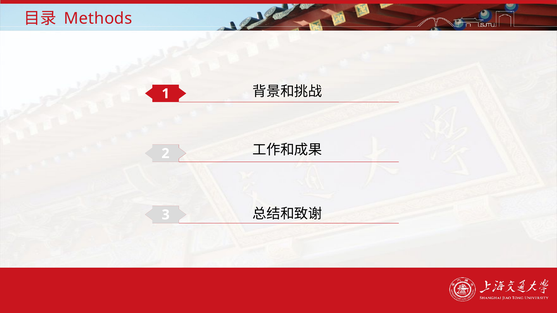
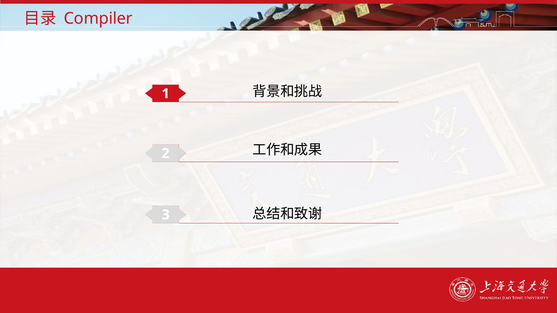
Methods: Methods -> Compiler (98, 18)
